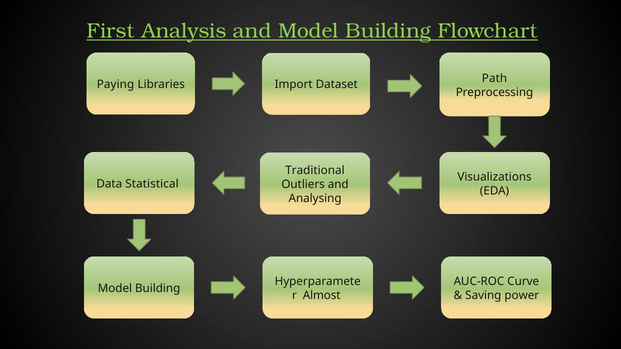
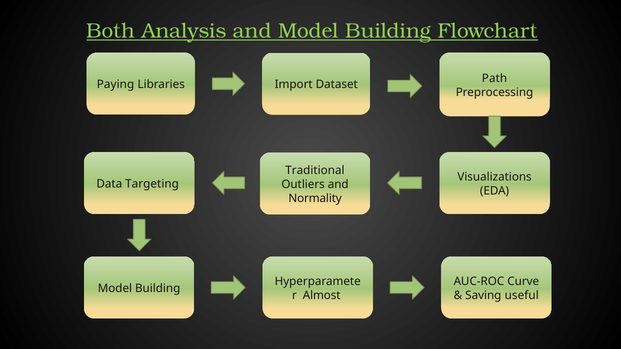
First: First -> Both (111, 31)
Statistical: Statistical -> Targeting (152, 184)
Analysing: Analysing -> Normality (315, 199)
power: power -> useful (522, 296)
